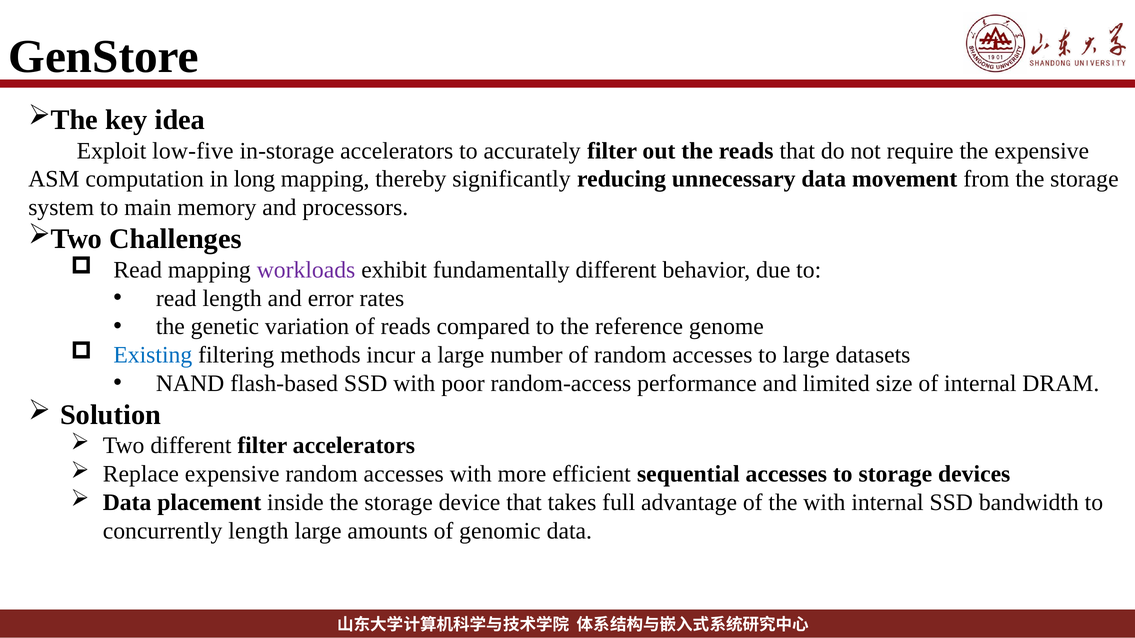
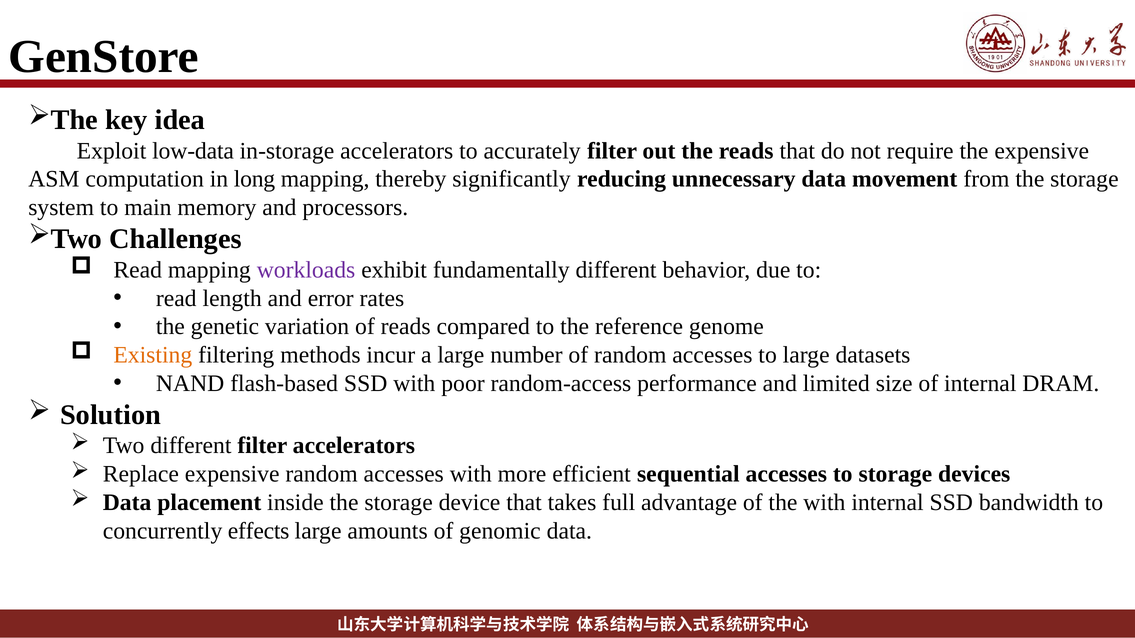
low-five: low-five -> low-data (193, 151)
Existing colour: blue -> orange (153, 355)
concurrently length: length -> effects (259, 531)
